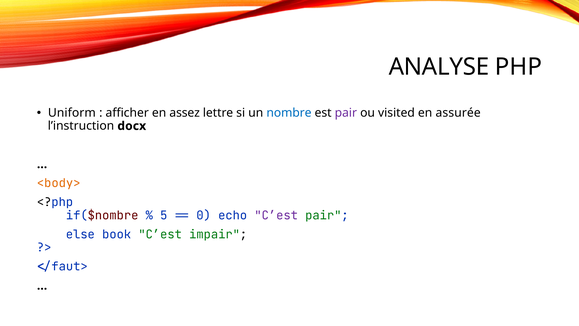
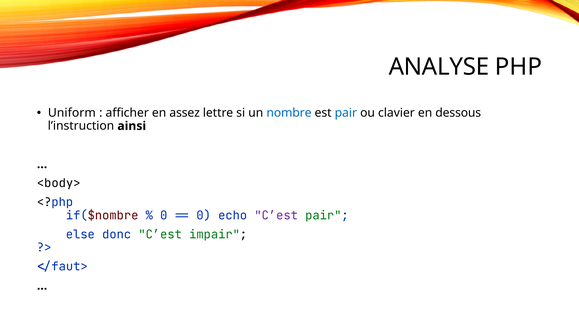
pair colour: purple -> blue (346, 113)
visited: visited -> clavier (396, 113)
assurée: assurée -> dessous (458, 113)
docx: docx -> ainsi (132, 126)
<body> colour: orange -> black (59, 183)
5: 5 -> 0 (164, 215)
book: book -> donc (117, 234)
